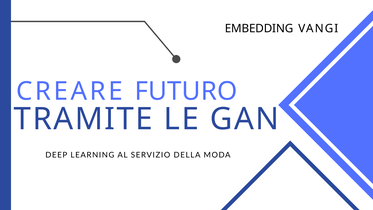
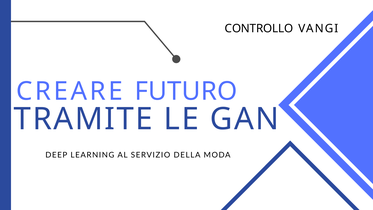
EMBEDDING: EMBEDDING -> CONTROLLO (259, 29)
